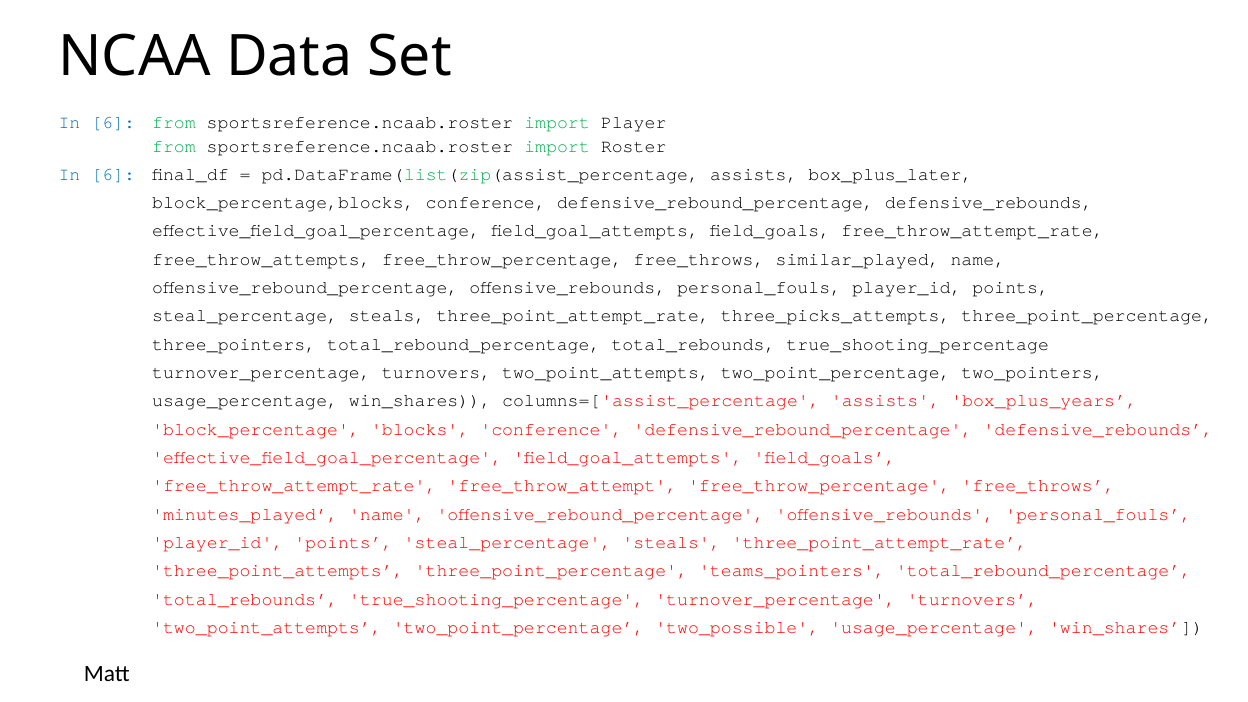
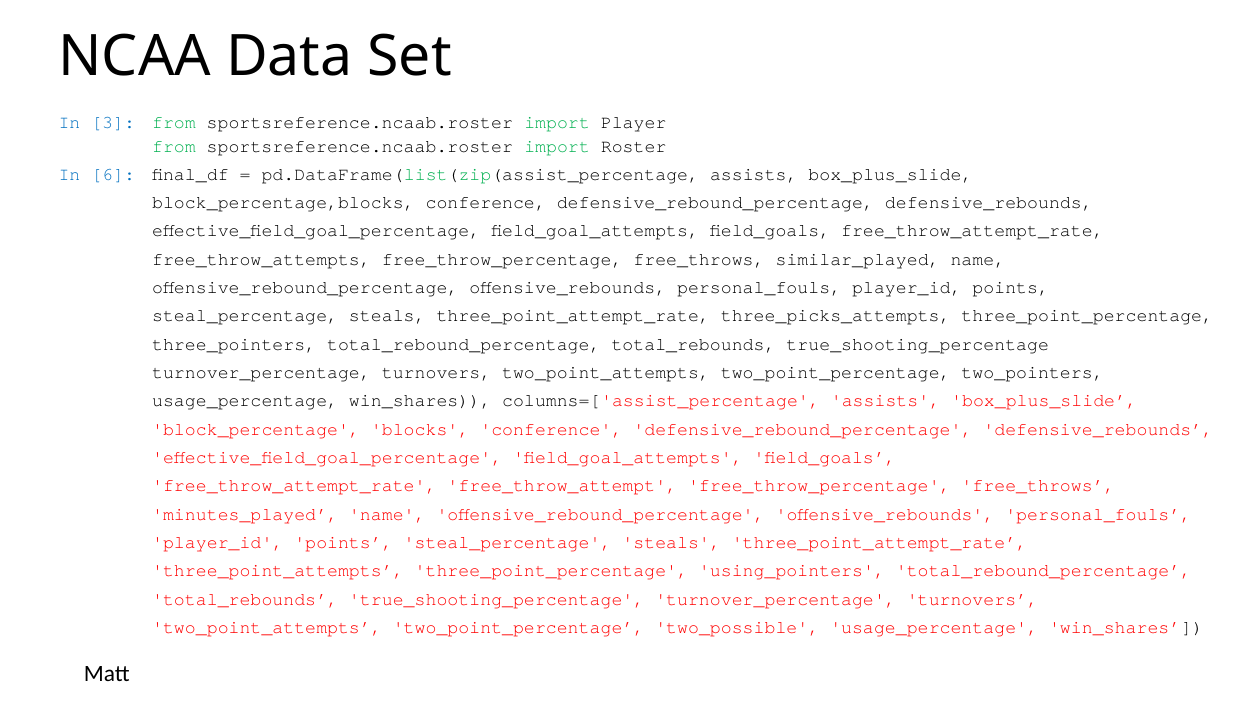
6: 6 -> 3 (113, 123)
pd.DataFrame(list(zip(assist_percentage assists box_plus_later: box_plus_later -> box_plus_slide (890, 174)
columns=['assist_percentage assists box_plus_years: box_plus_years -> box_plus_slide (1044, 401)
teams_pointers: teams_pointers -> using_pointers (792, 571)
